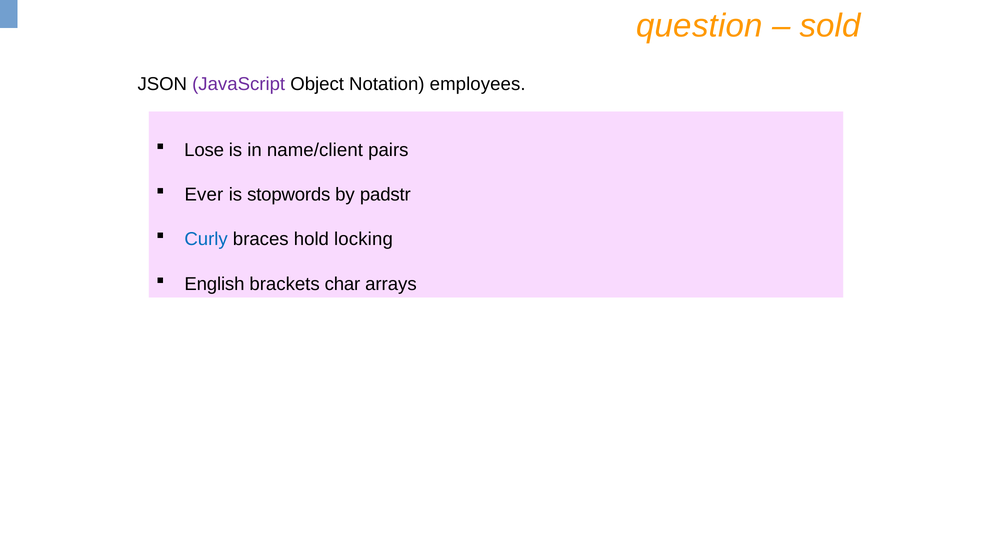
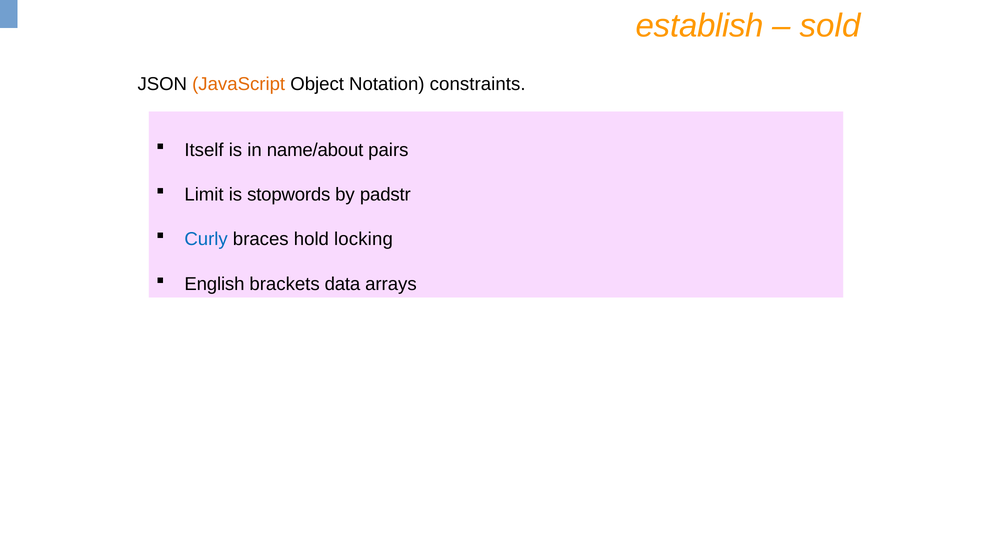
question: question -> establish (700, 26)
JavaScript colour: purple -> orange (239, 84)
employees: employees -> constraints (478, 84)
Lose: Lose -> Itself (204, 150)
name/client: name/client -> name/about (315, 150)
Ever: Ever -> Limit (204, 195)
char: char -> data (342, 284)
